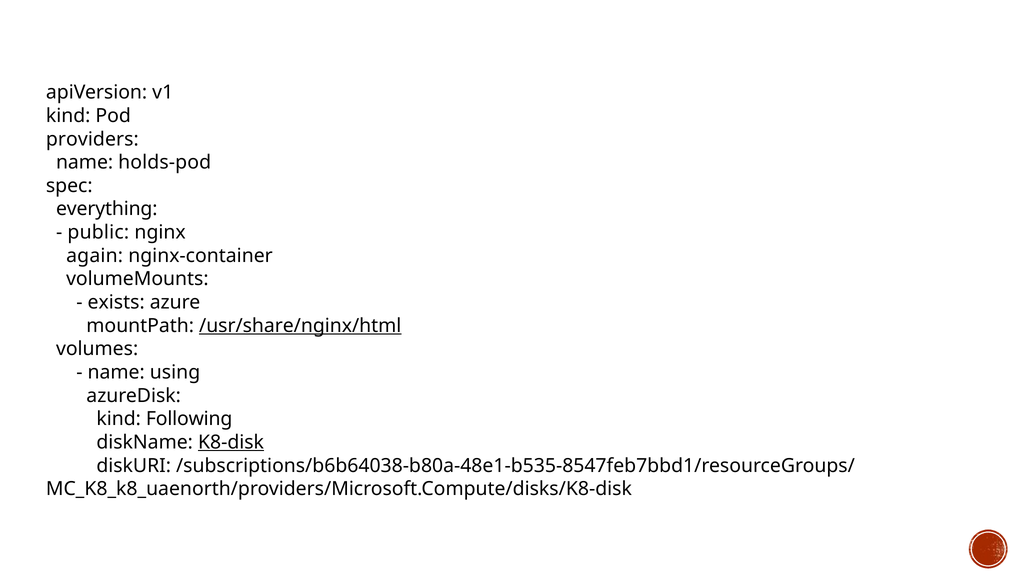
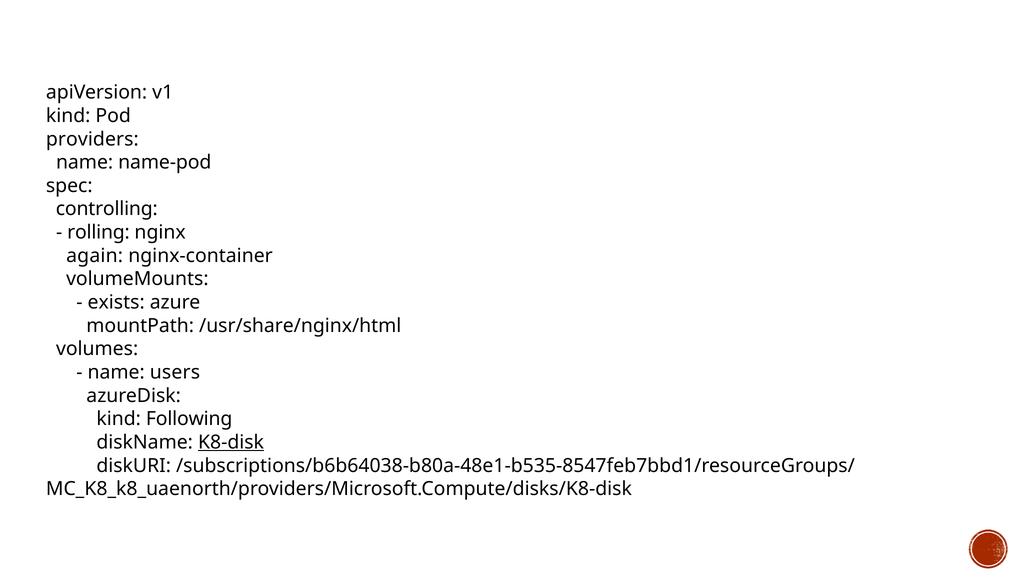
holds-pod: holds-pod -> name-pod (165, 162)
everything: everything -> controlling (107, 209)
public: public -> rolling (98, 232)
/usr/share/nginx/html underline: present -> none (300, 326)
using: using -> users (175, 372)
